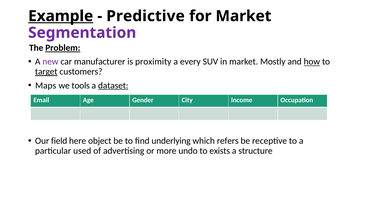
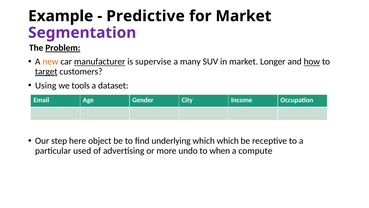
Example underline: present -> none (61, 16)
new colour: purple -> orange (50, 62)
manufacturer underline: none -> present (100, 62)
proximity: proximity -> supervise (153, 62)
every: every -> many (190, 62)
Mostly: Mostly -> Longer (273, 62)
Maps: Maps -> Using (46, 85)
dataset underline: present -> none (113, 85)
field: field -> step (59, 141)
which refers: refers -> which (228, 141)
exists: exists -> when (220, 151)
structure: structure -> compute (255, 151)
